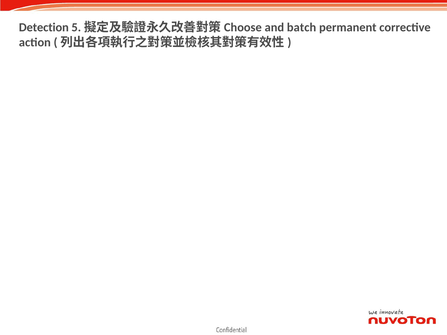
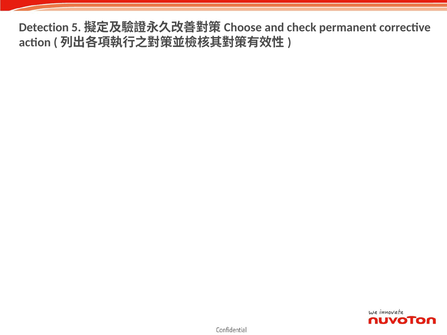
batch: batch -> check (302, 28)
